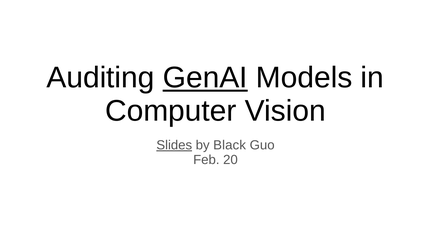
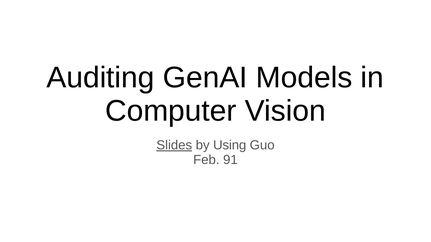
GenAI underline: present -> none (205, 78)
Black: Black -> Using (230, 145)
20: 20 -> 91 (230, 160)
